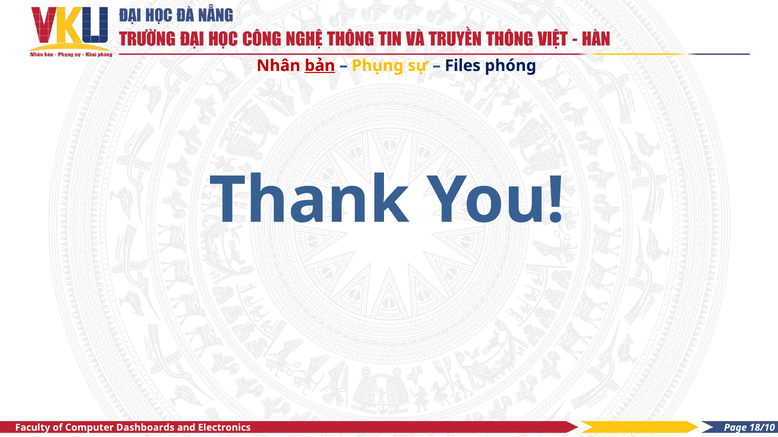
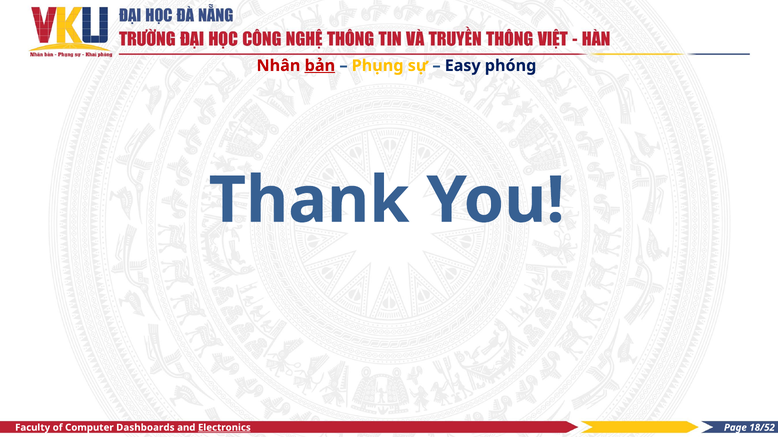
Files: Files -> Easy (463, 66)
Electronics underline: none -> present (224, 428)
18/10: 18/10 -> 18/52 (762, 428)
